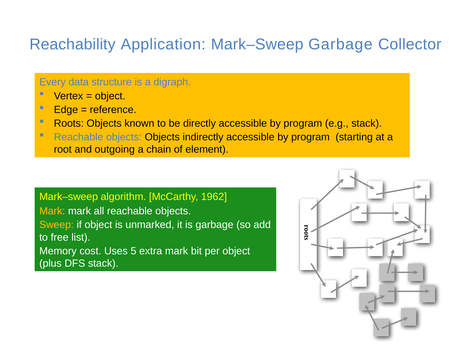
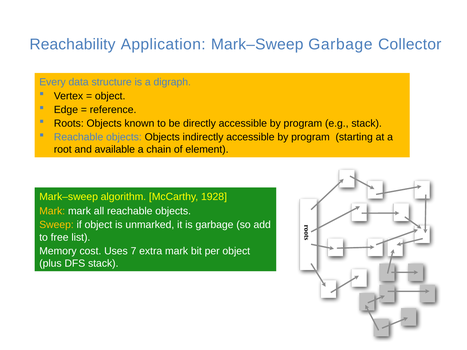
outgoing: outgoing -> available (115, 150)
1962: 1962 -> 1928 (214, 197)
5: 5 -> 7 (133, 251)
